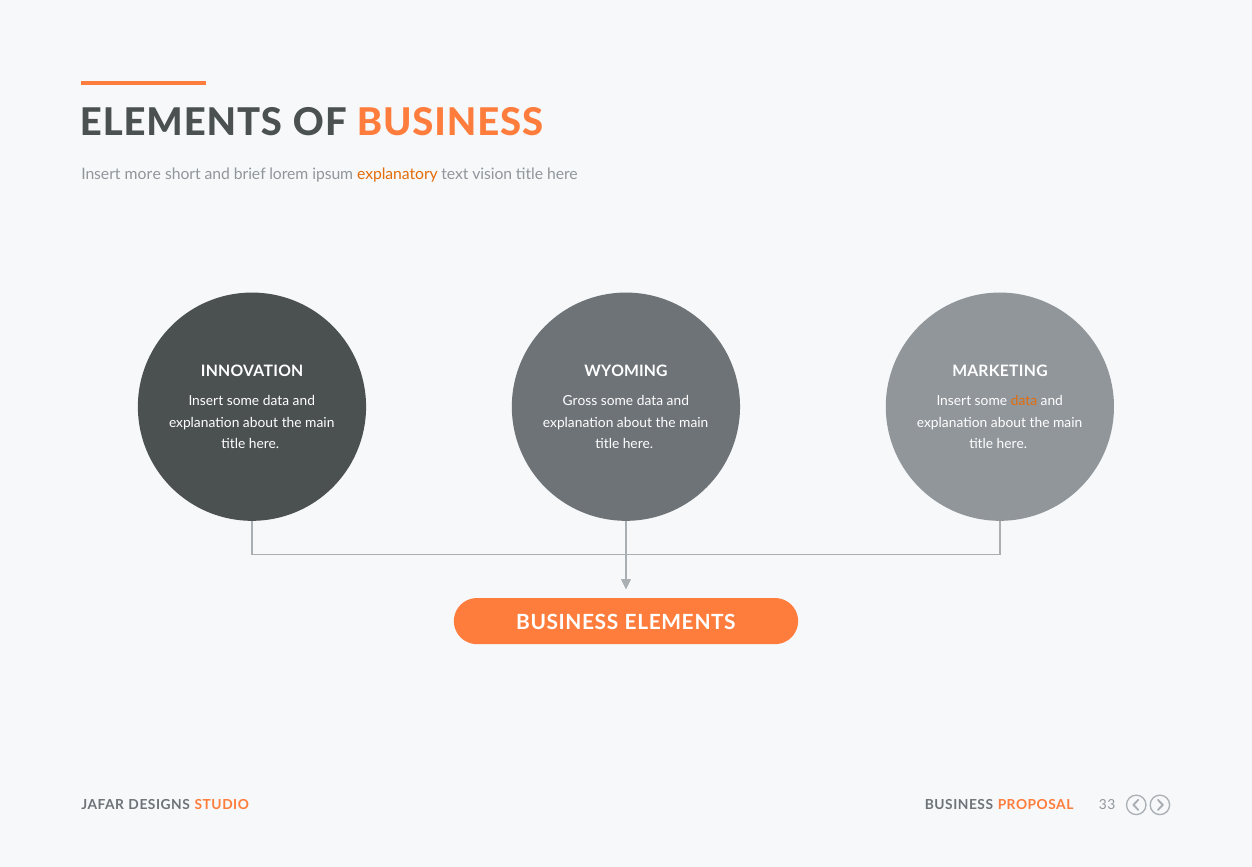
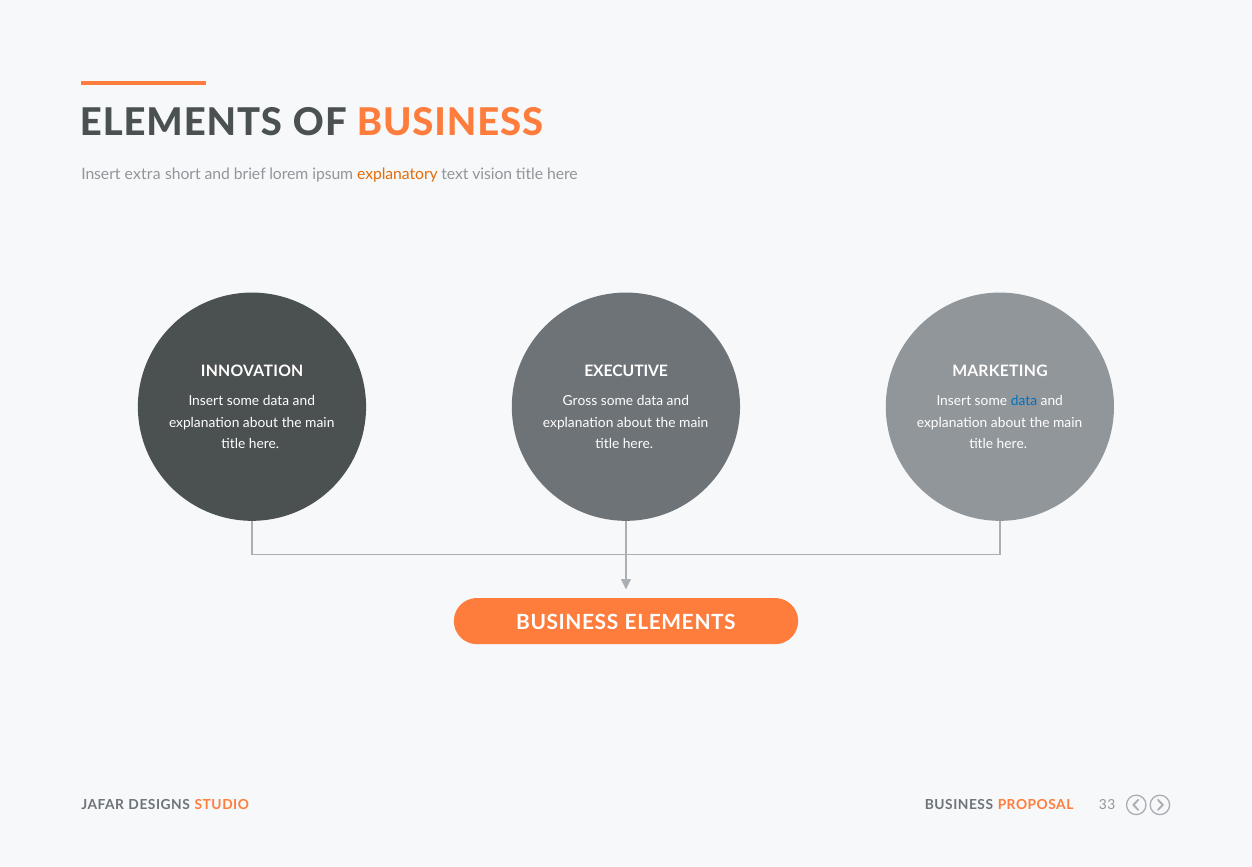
more: more -> extra (143, 174)
WYOMING: WYOMING -> EXECUTIVE (626, 371)
data colour: orange -> blue (1024, 401)
